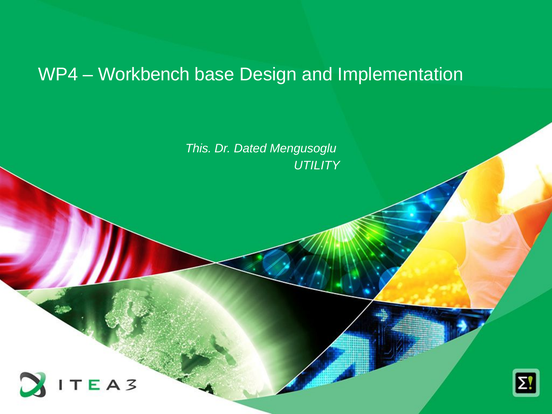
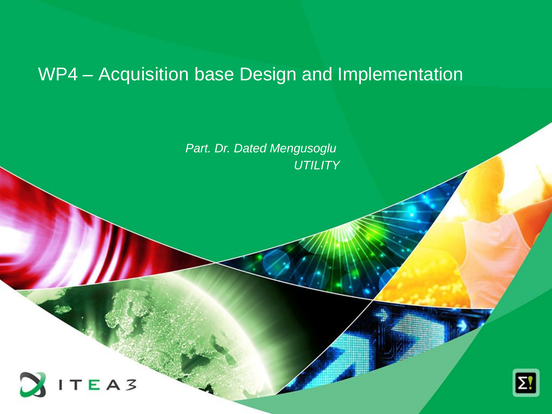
Workbench: Workbench -> Acquisition (144, 74)
This: This -> Part (198, 148)
